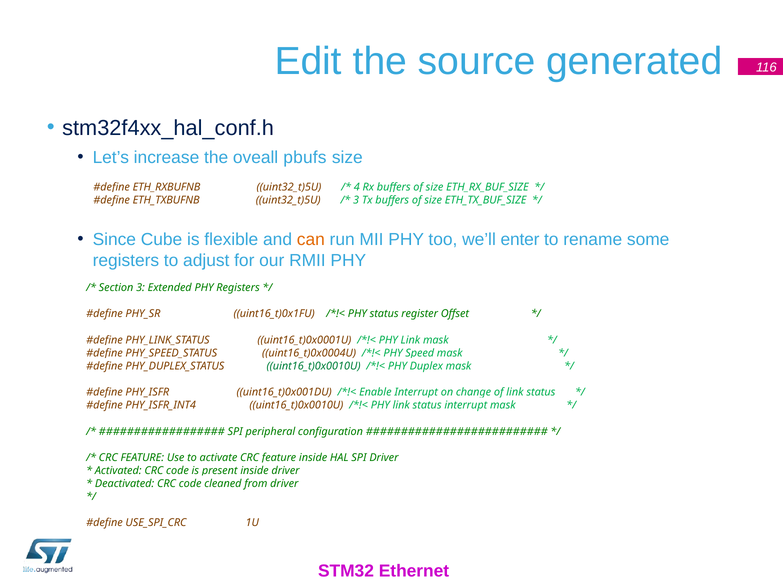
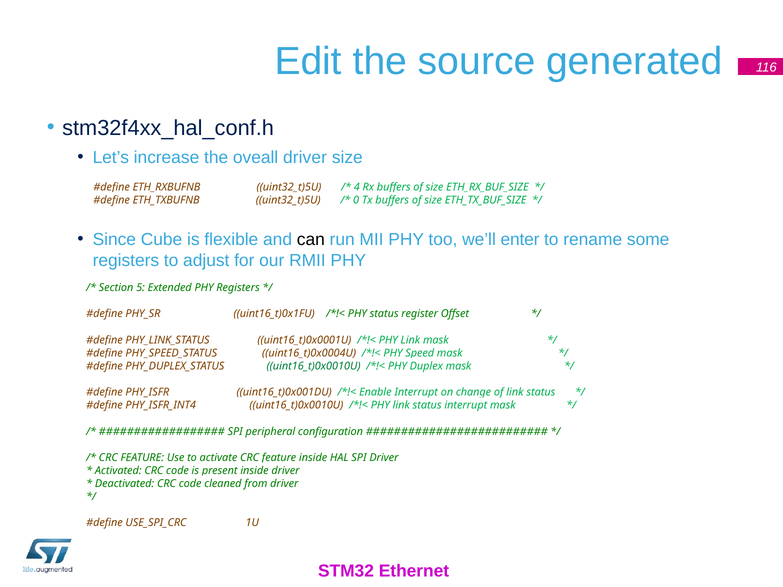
oveall pbufs: pbufs -> driver (305, 158)
3: 3 -> 0 (356, 200)
can colour: orange -> black (311, 240)
Section 3: 3 -> 5 (141, 288)
